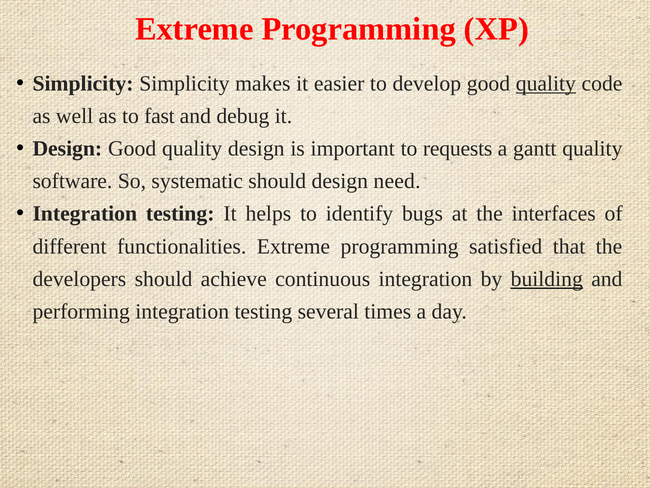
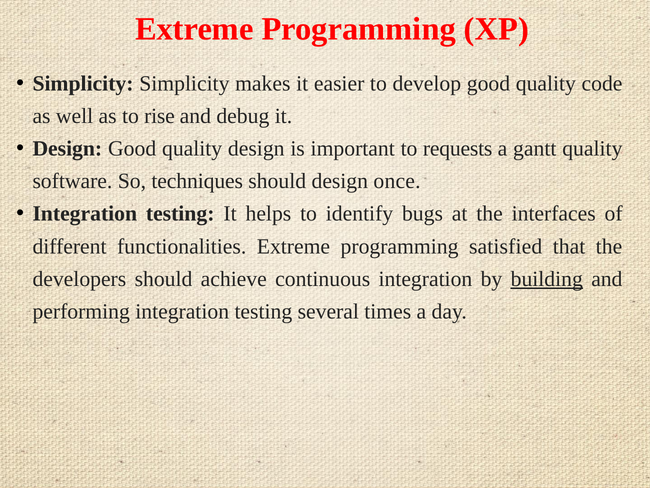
quality underline: present -> none (546, 84)
fast: fast -> rise (159, 116)
systematic: systematic -> techniques (197, 181)
need: need -> once (397, 181)
